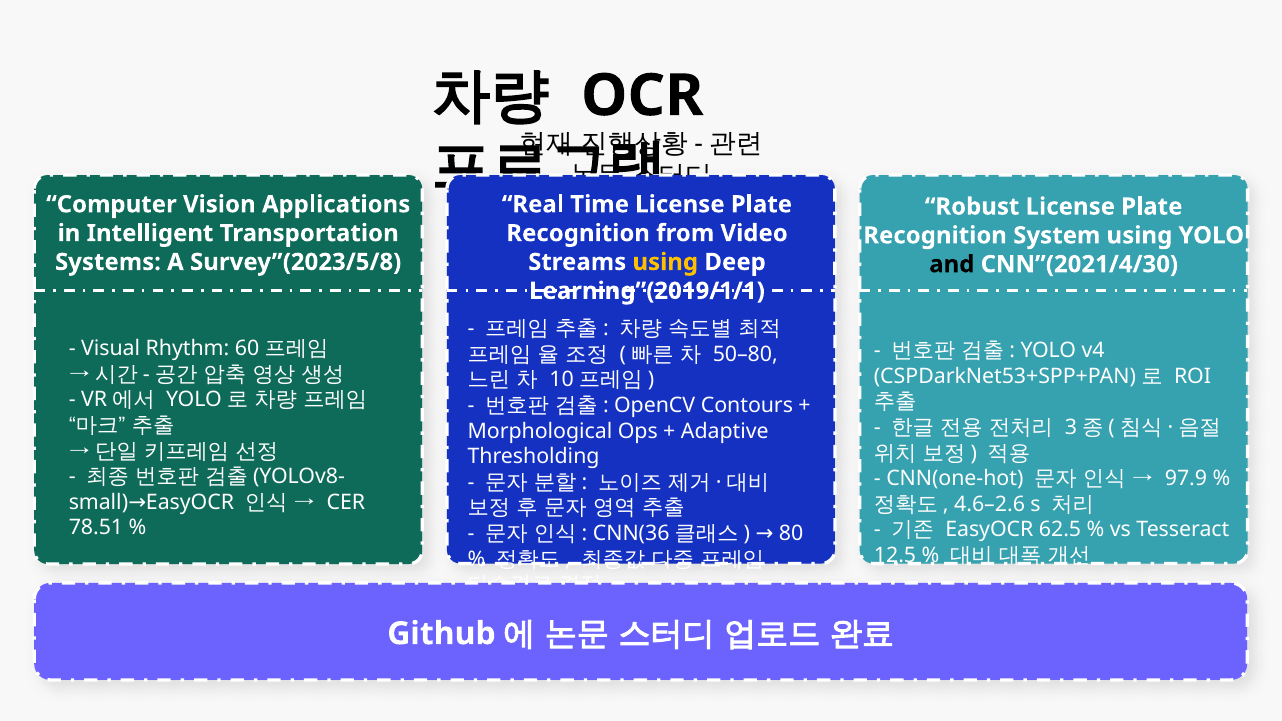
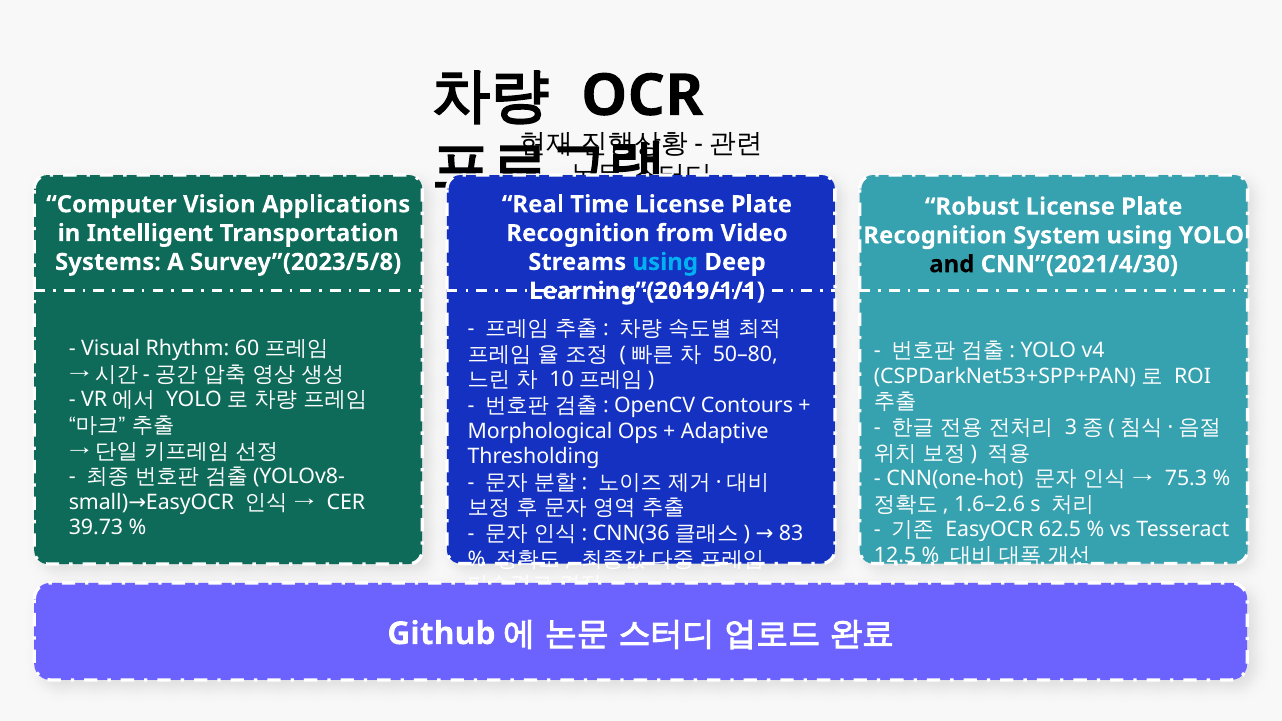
using colour: yellow -> light blue (665, 262)
97.9: 97.9 -> 75.3 (1186, 479)
4.6–2.6: 4.6–2.6 -> 1.6–2.6 (990, 504)
78.51: 78.51 -> 39.73 (96, 528)
80: 80 -> 83 (791, 534)
